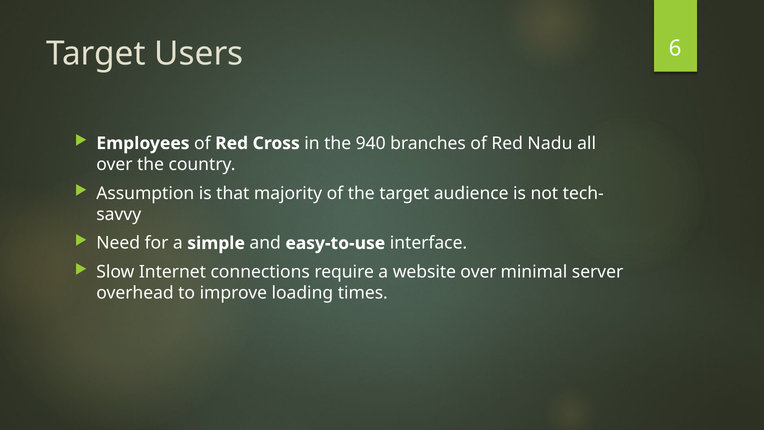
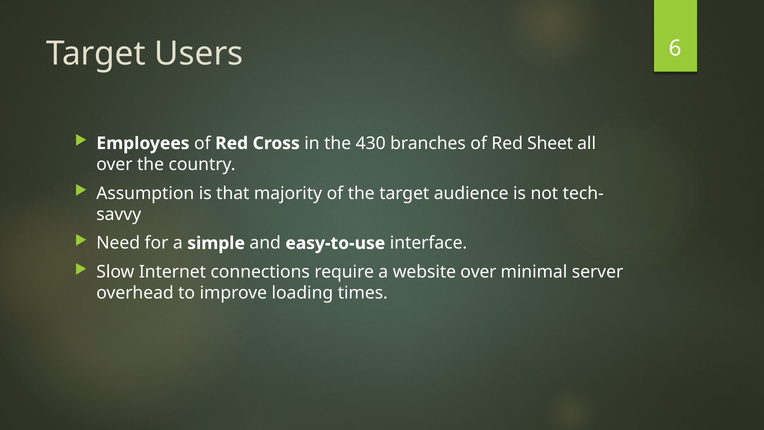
940: 940 -> 430 (371, 143)
Nadu: Nadu -> Sheet (550, 143)
